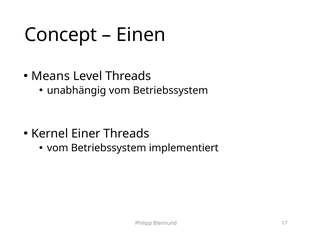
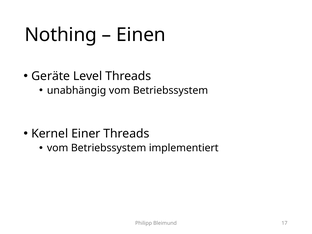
Concept: Concept -> Nothing (61, 35)
Means: Means -> Geräte (51, 76)
